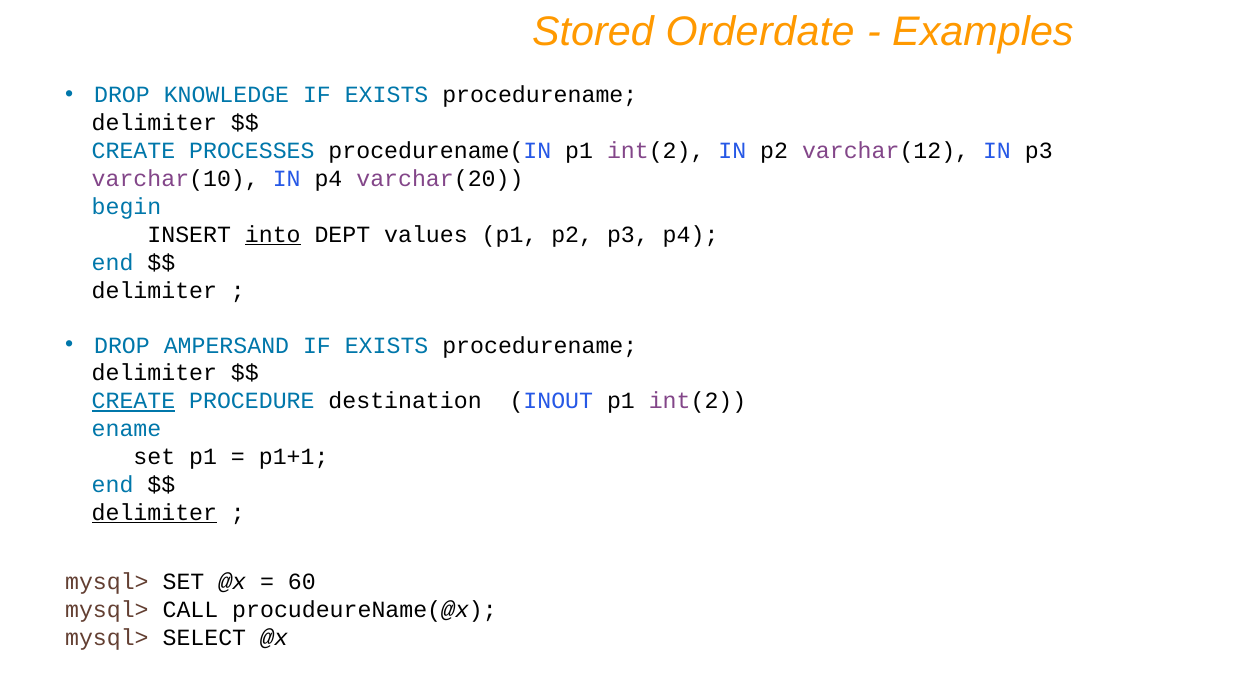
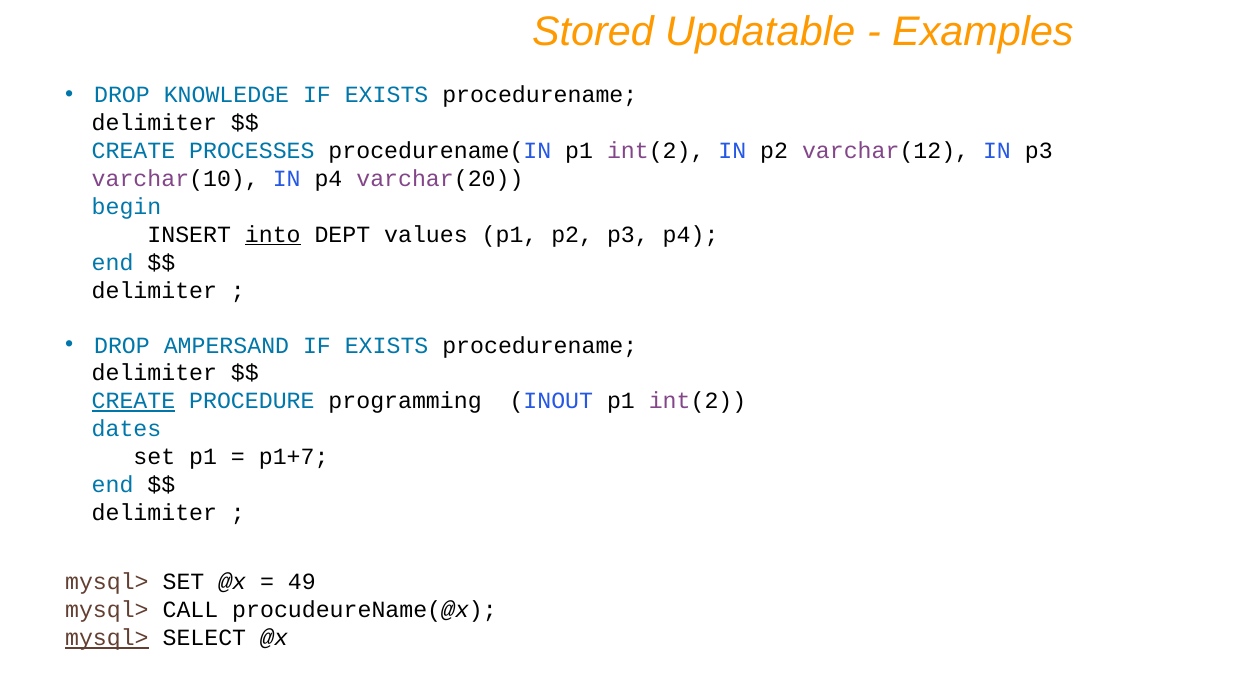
Orderdate: Orderdate -> Updatable (760, 32)
destination: destination -> programming (405, 401)
ename: ename -> dates (127, 429)
p1+1: p1+1 -> p1+7 (294, 456)
delimiter underline: present -> none (154, 512)
60: 60 -> 49 (302, 582)
mysql> underline: none -> present (107, 637)
